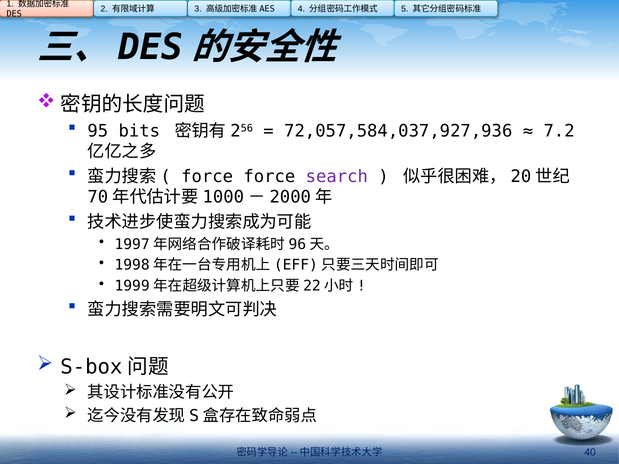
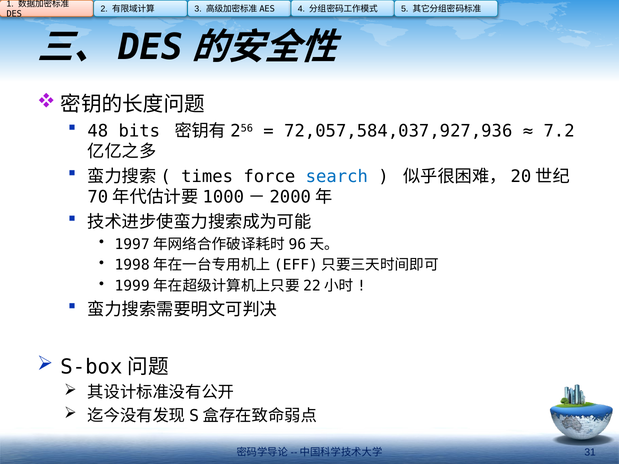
95: 95 -> 48 (98, 131)
force: force -> times (207, 177)
search colour: purple -> blue (337, 177)
40: 40 -> 31 (590, 453)
